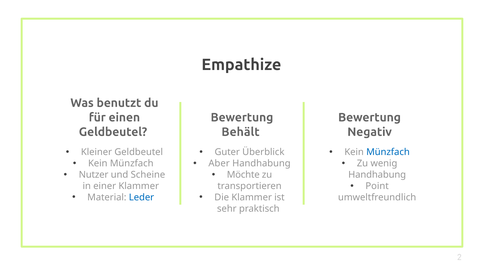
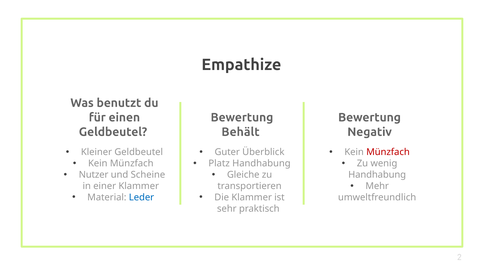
Münzfach colour: blue -> red (388, 152)
Aber: Aber -> Platz (219, 164)
Möchte: Möchte -> Gleiche (243, 175)
Point: Point -> Mehr (377, 186)
